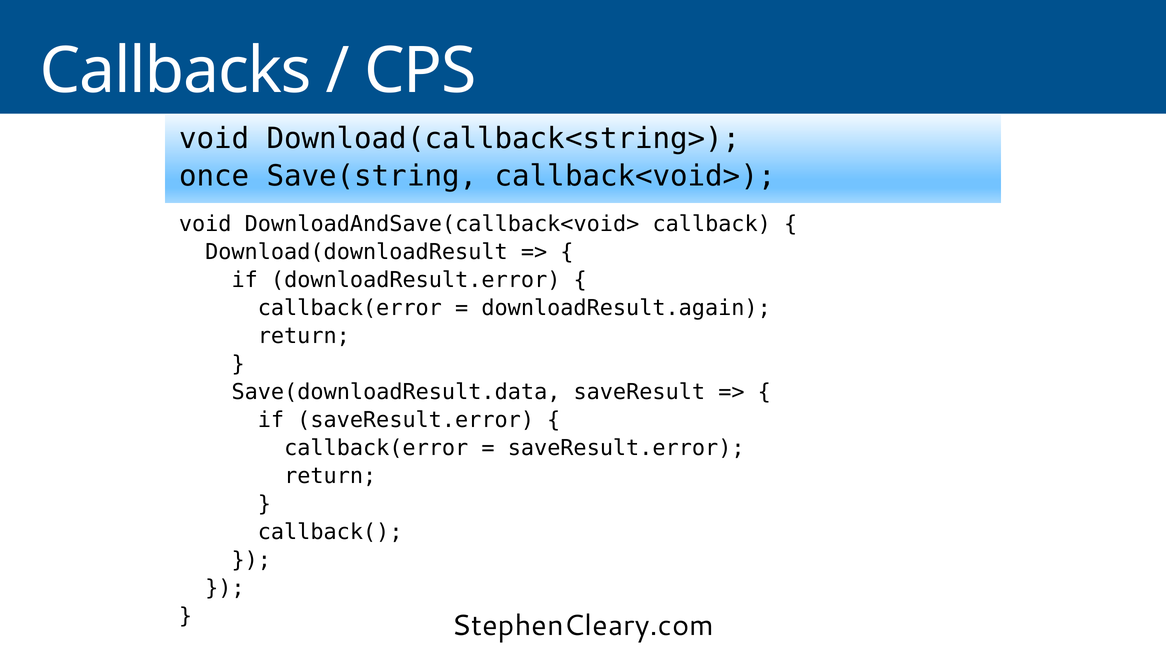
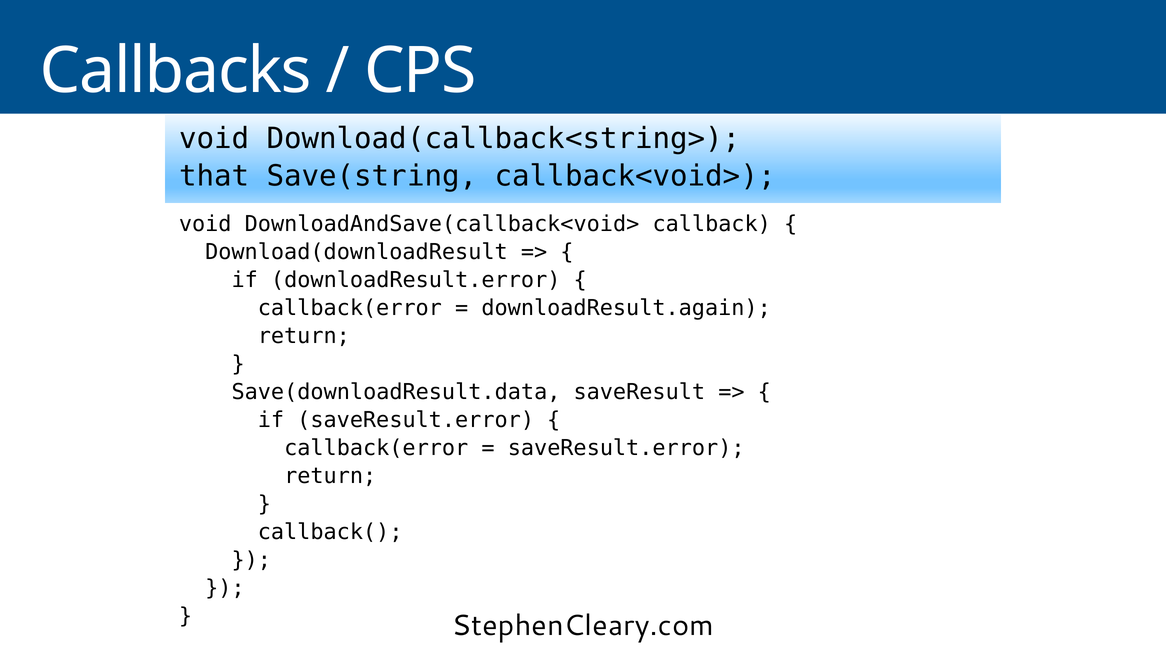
once: once -> that (214, 176)
